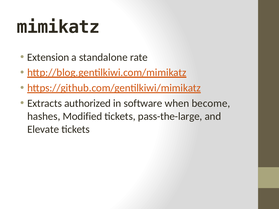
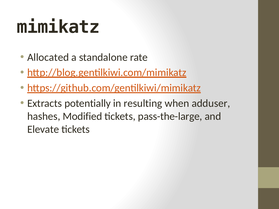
Extension: Extension -> Allocated (48, 57)
authorized: authorized -> potentially (88, 104)
software: software -> resulting (143, 104)
become: become -> adduser (211, 104)
